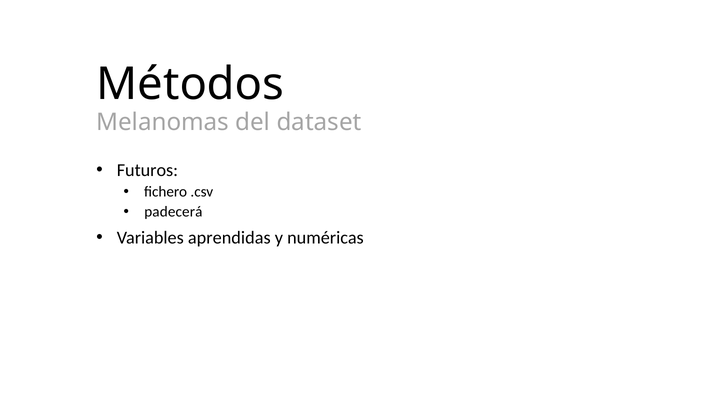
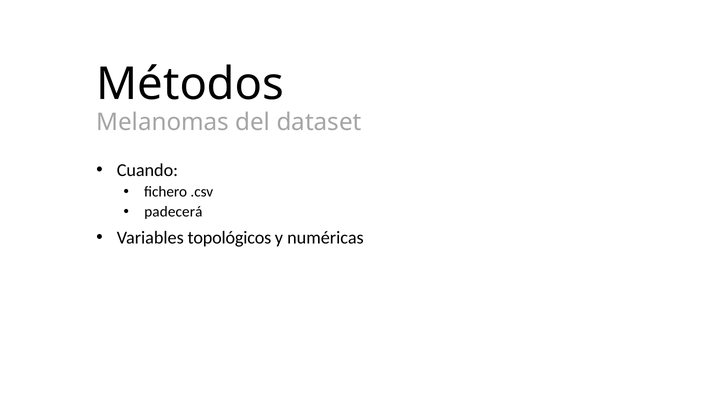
Futuros: Futuros -> Cuando (147, 170)
aprendidas: aprendidas -> topológicos (229, 237)
